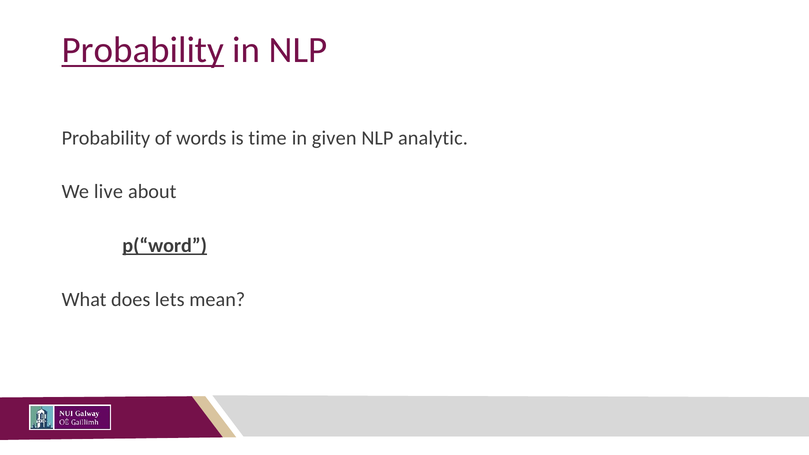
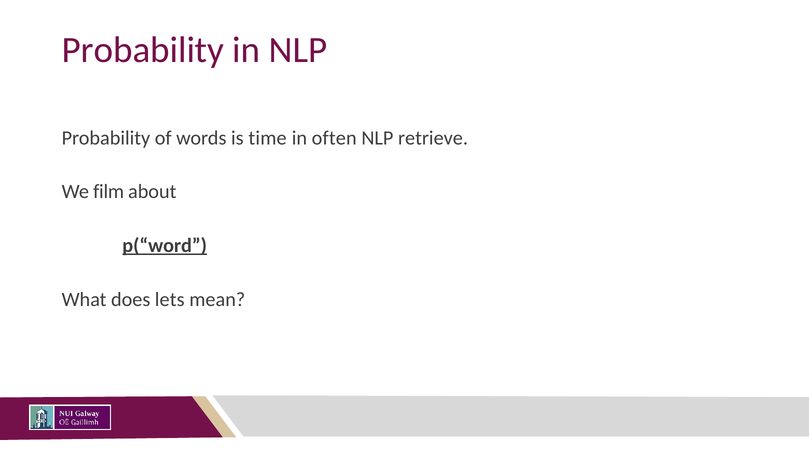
Probability underline: present -> none (143, 50)
given: given -> often (334, 138)
analytic: analytic -> retrieve (433, 138)
live: live -> film (109, 192)
